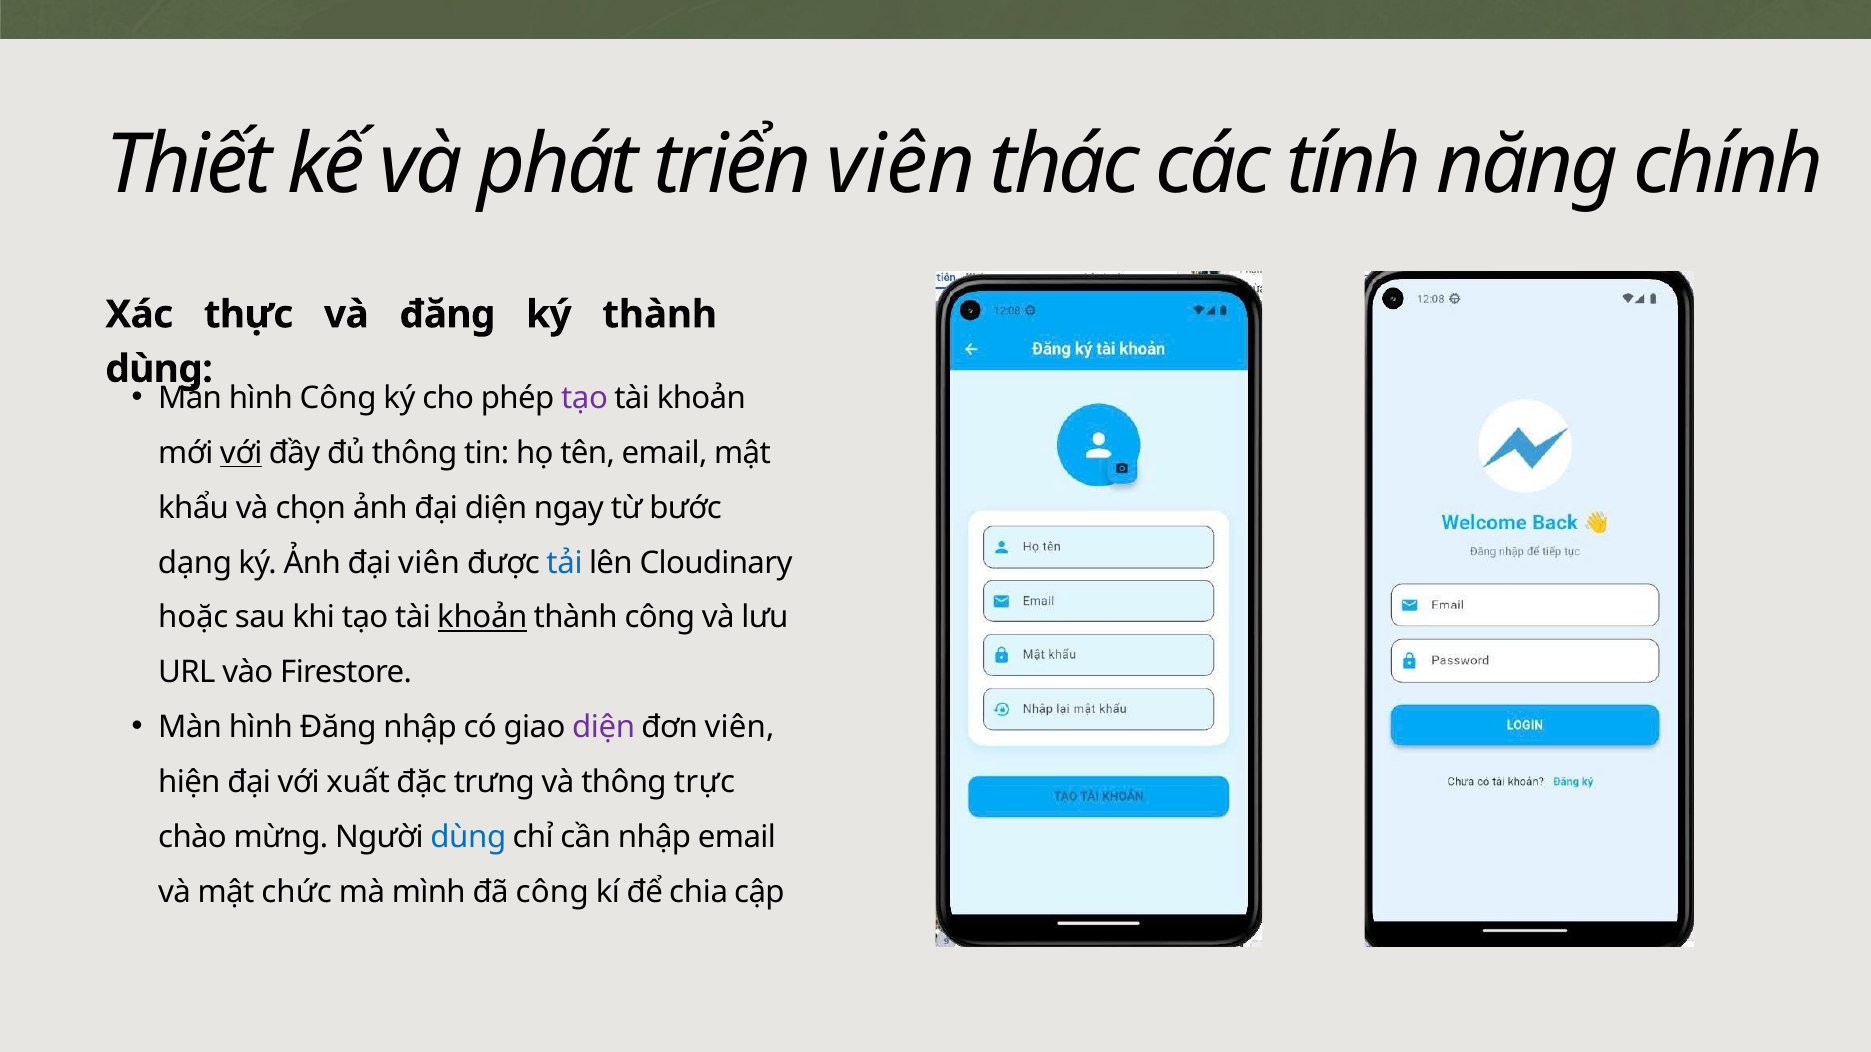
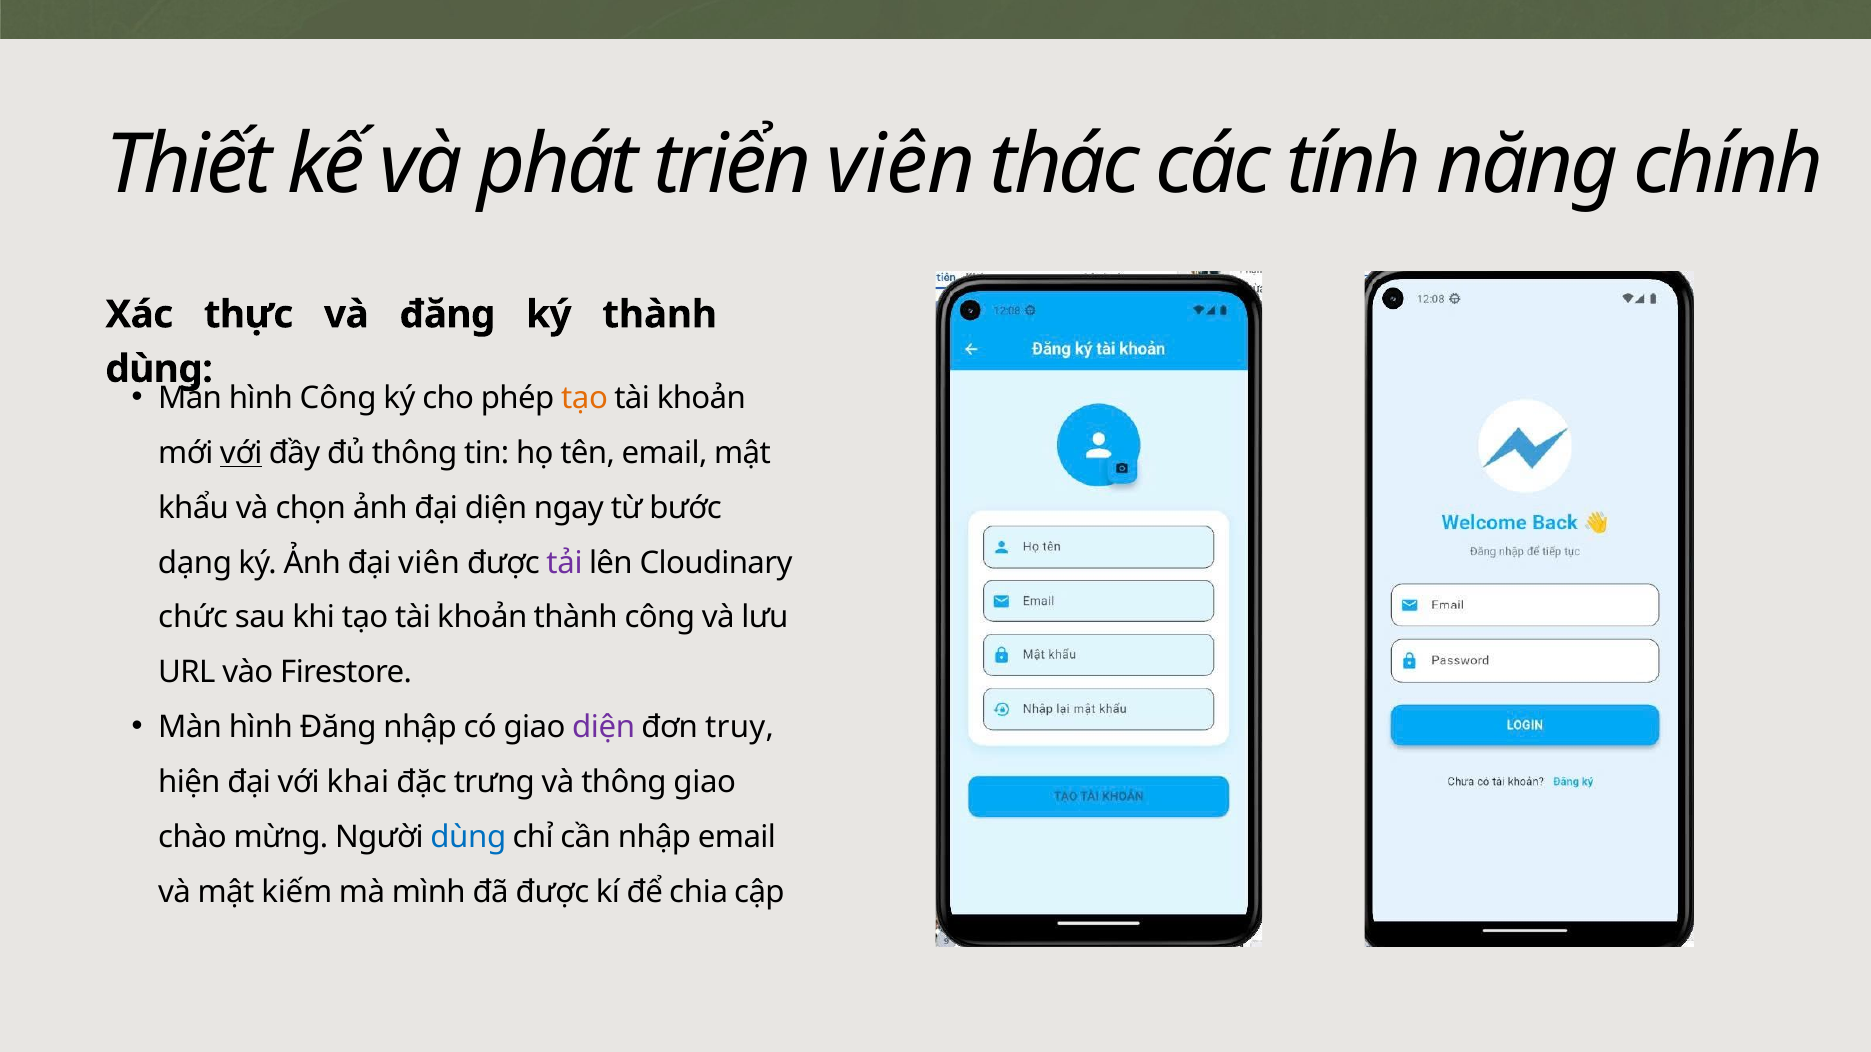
tạo colour: purple -> orange (585, 398)
tải colour: blue -> purple (565, 563)
hoặc: hoặc -> chức (193, 618)
khoản underline: present -> none (482, 618)
đơn viên: viên -> truy (740, 728)
xuất: xuất -> khai (358, 783)
thông trực: trực -> giao (705, 783)
chức: chức -> kiếm (297, 892)
đã công: công -> được (552, 892)
